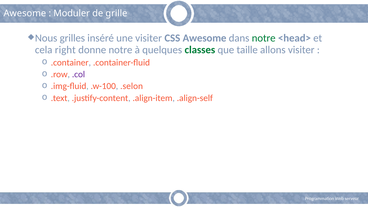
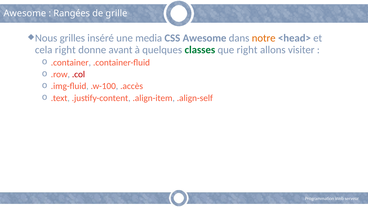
Moduler: Moduler -> Rangées (72, 13)
une visiter: visiter -> media (149, 38)
notre colour: green -> orange (264, 38)
donne notre: notre -> avant (121, 50)
que taille: taille -> right (247, 50)
.col colour: purple -> red (78, 74)
.selon: .selon -> .accès (132, 86)
